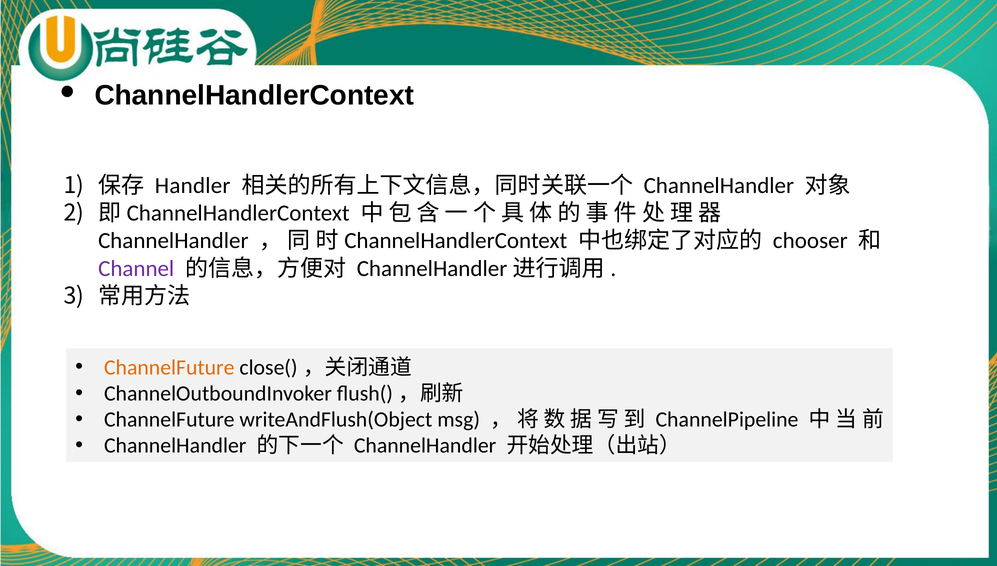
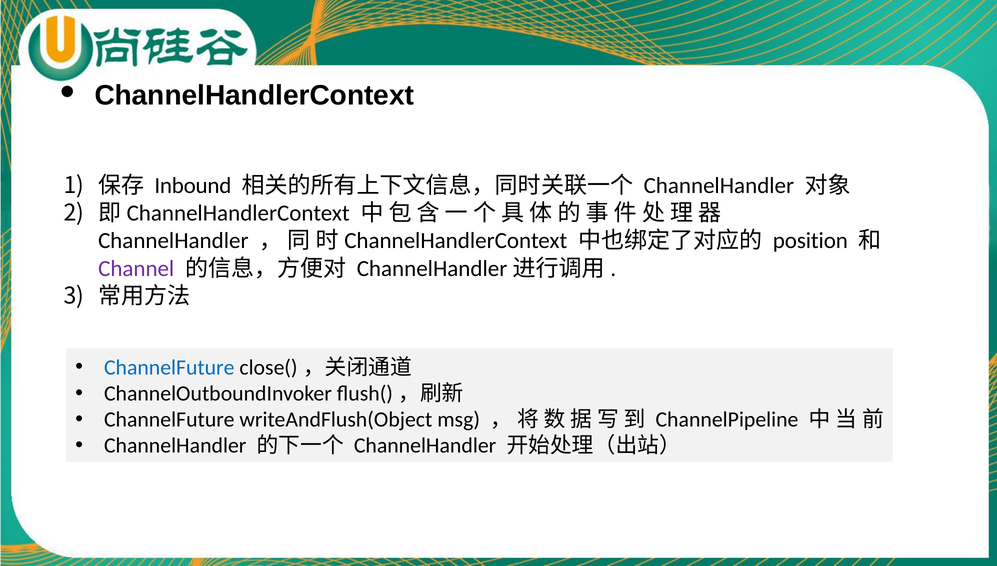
Handler: Handler -> Inbound (193, 185)
chooser: chooser -> position (810, 241)
ChannelFuture colour: orange -> blue (169, 367)
